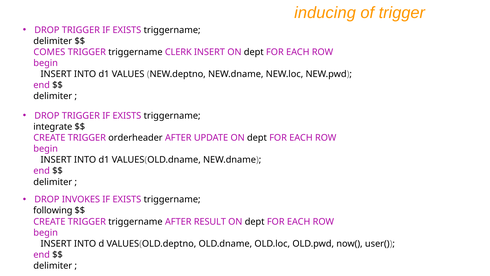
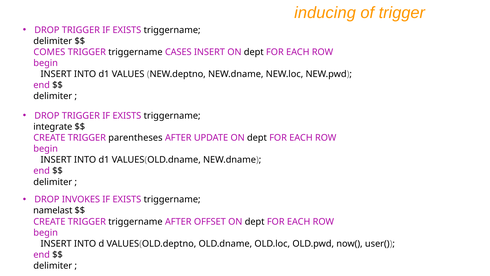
CLERK: CLERK -> CASES (178, 52)
orderheader: orderheader -> parentheses (135, 138)
following: following -> namelast (53, 210)
RESULT: RESULT -> OFFSET (210, 221)
